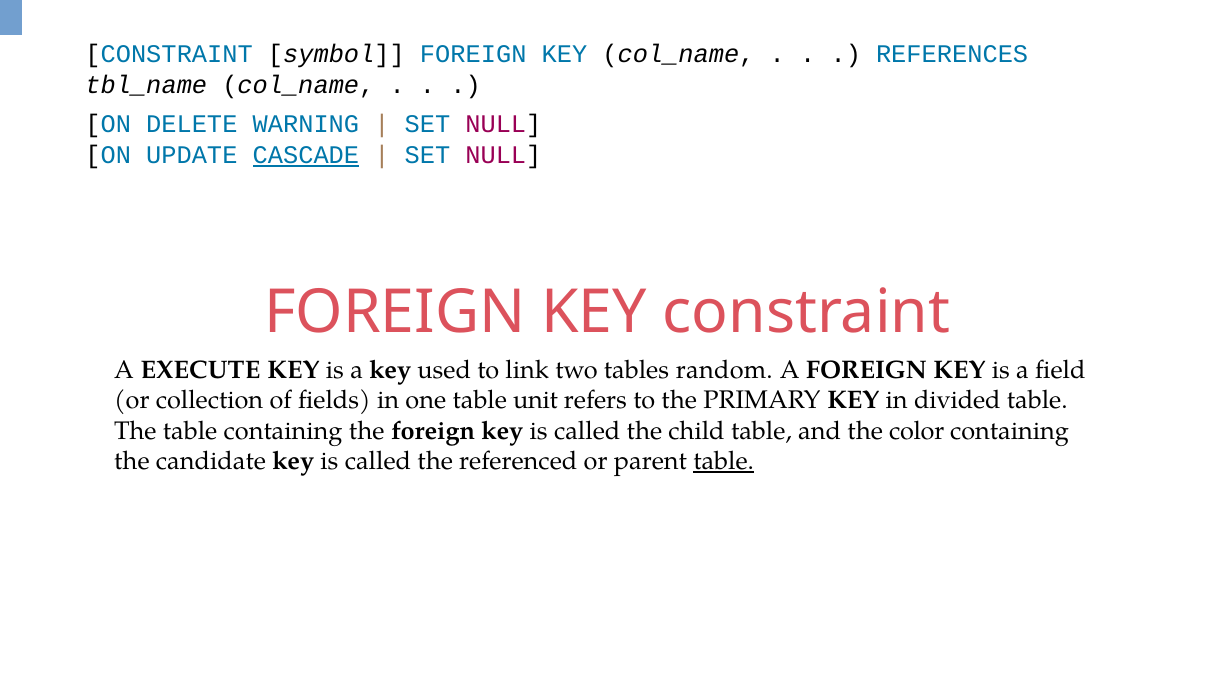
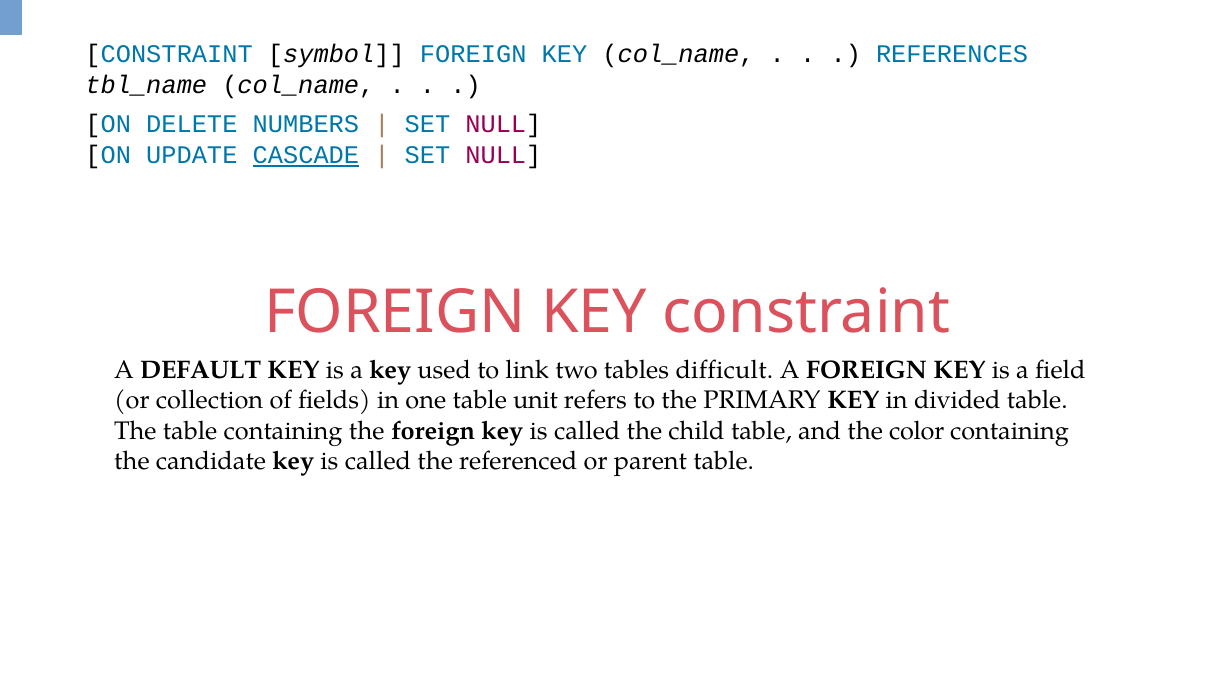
WARNING: WARNING -> NUMBERS (306, 124)
EXECUTE: EXECUTE -> DEFAULT (201, 370)
random: random -> difficult (724, 370)
table underline: present -> none (724, 461)
